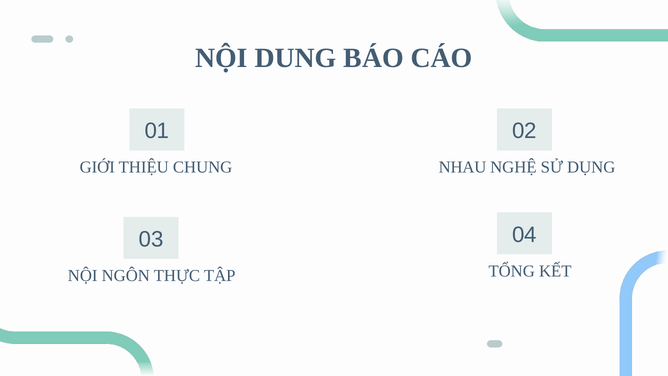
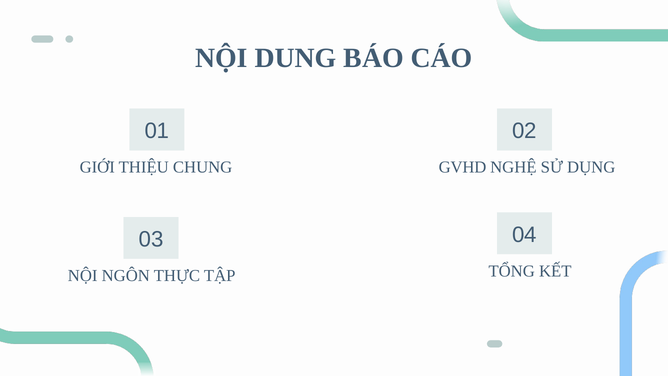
NHAU: NHAU -> GVHD (463, 167)
